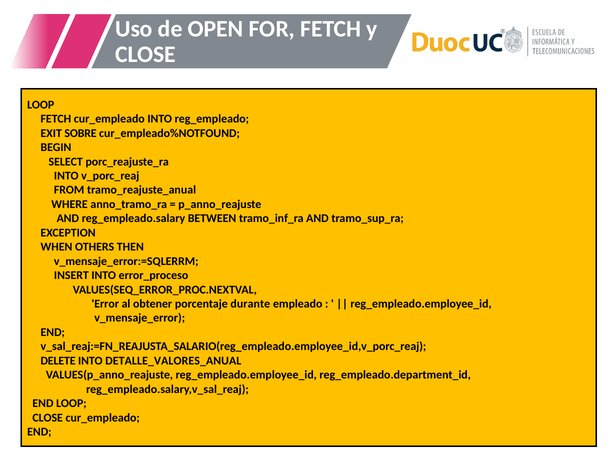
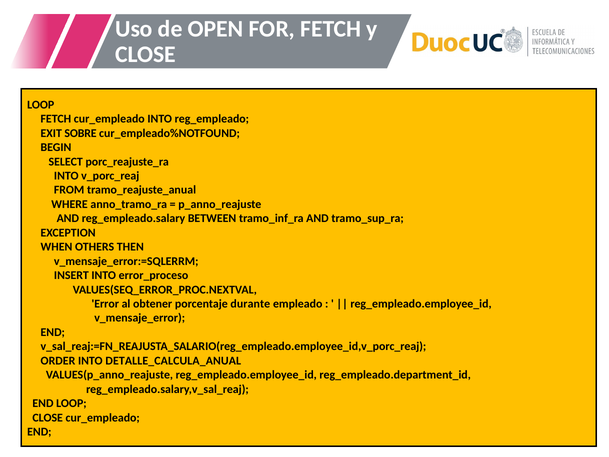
DELETE: DELETE -> ORDER (58, 361)
DETALLE_VALORES_ANUAL: DETALLE_VALORES_ANUAL -> DETALLE_CALCULA_ANUAL (173, 361)
